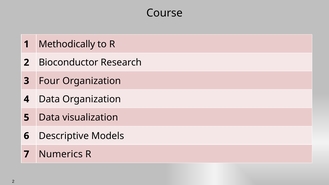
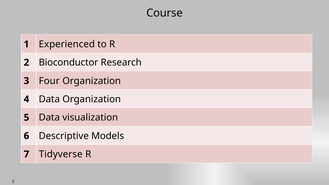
Methodically: Methodically -> Experienced (67, 44)
Numerics: Numerics -> Tidyverse (61, 154)
